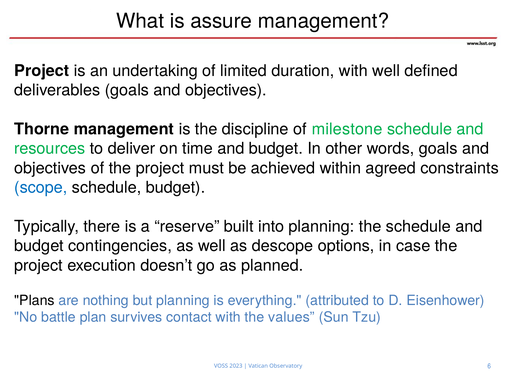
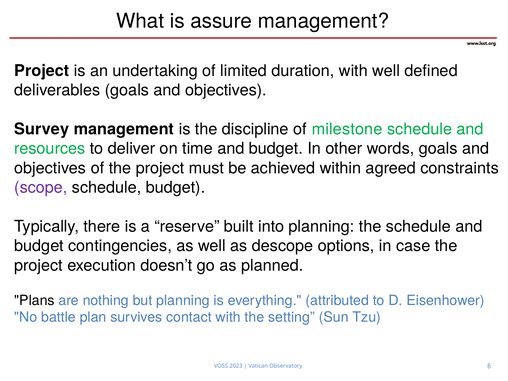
Thorne: Thorne -> Survey (42, 129)
scope colour: blue -> purple (41, 188)
values: values -> setting (291, 317)
